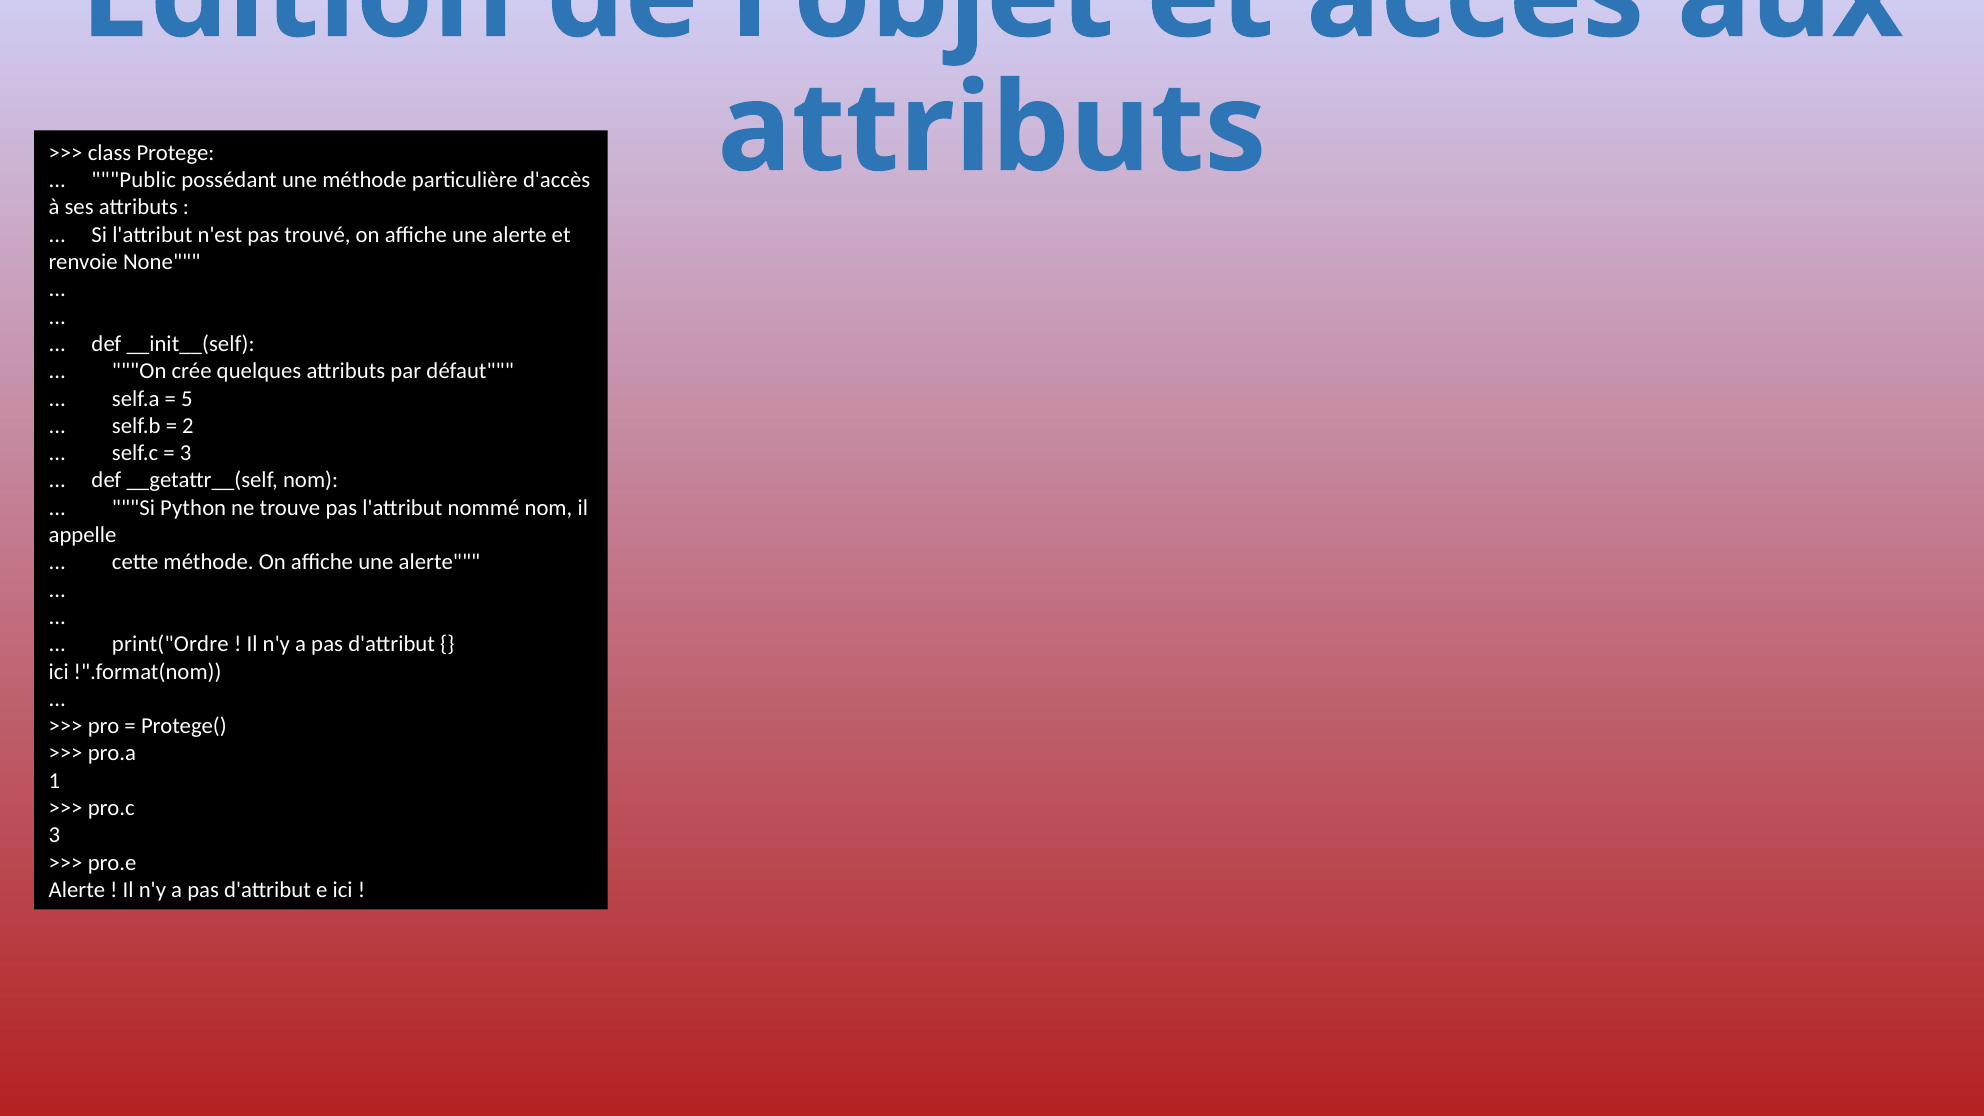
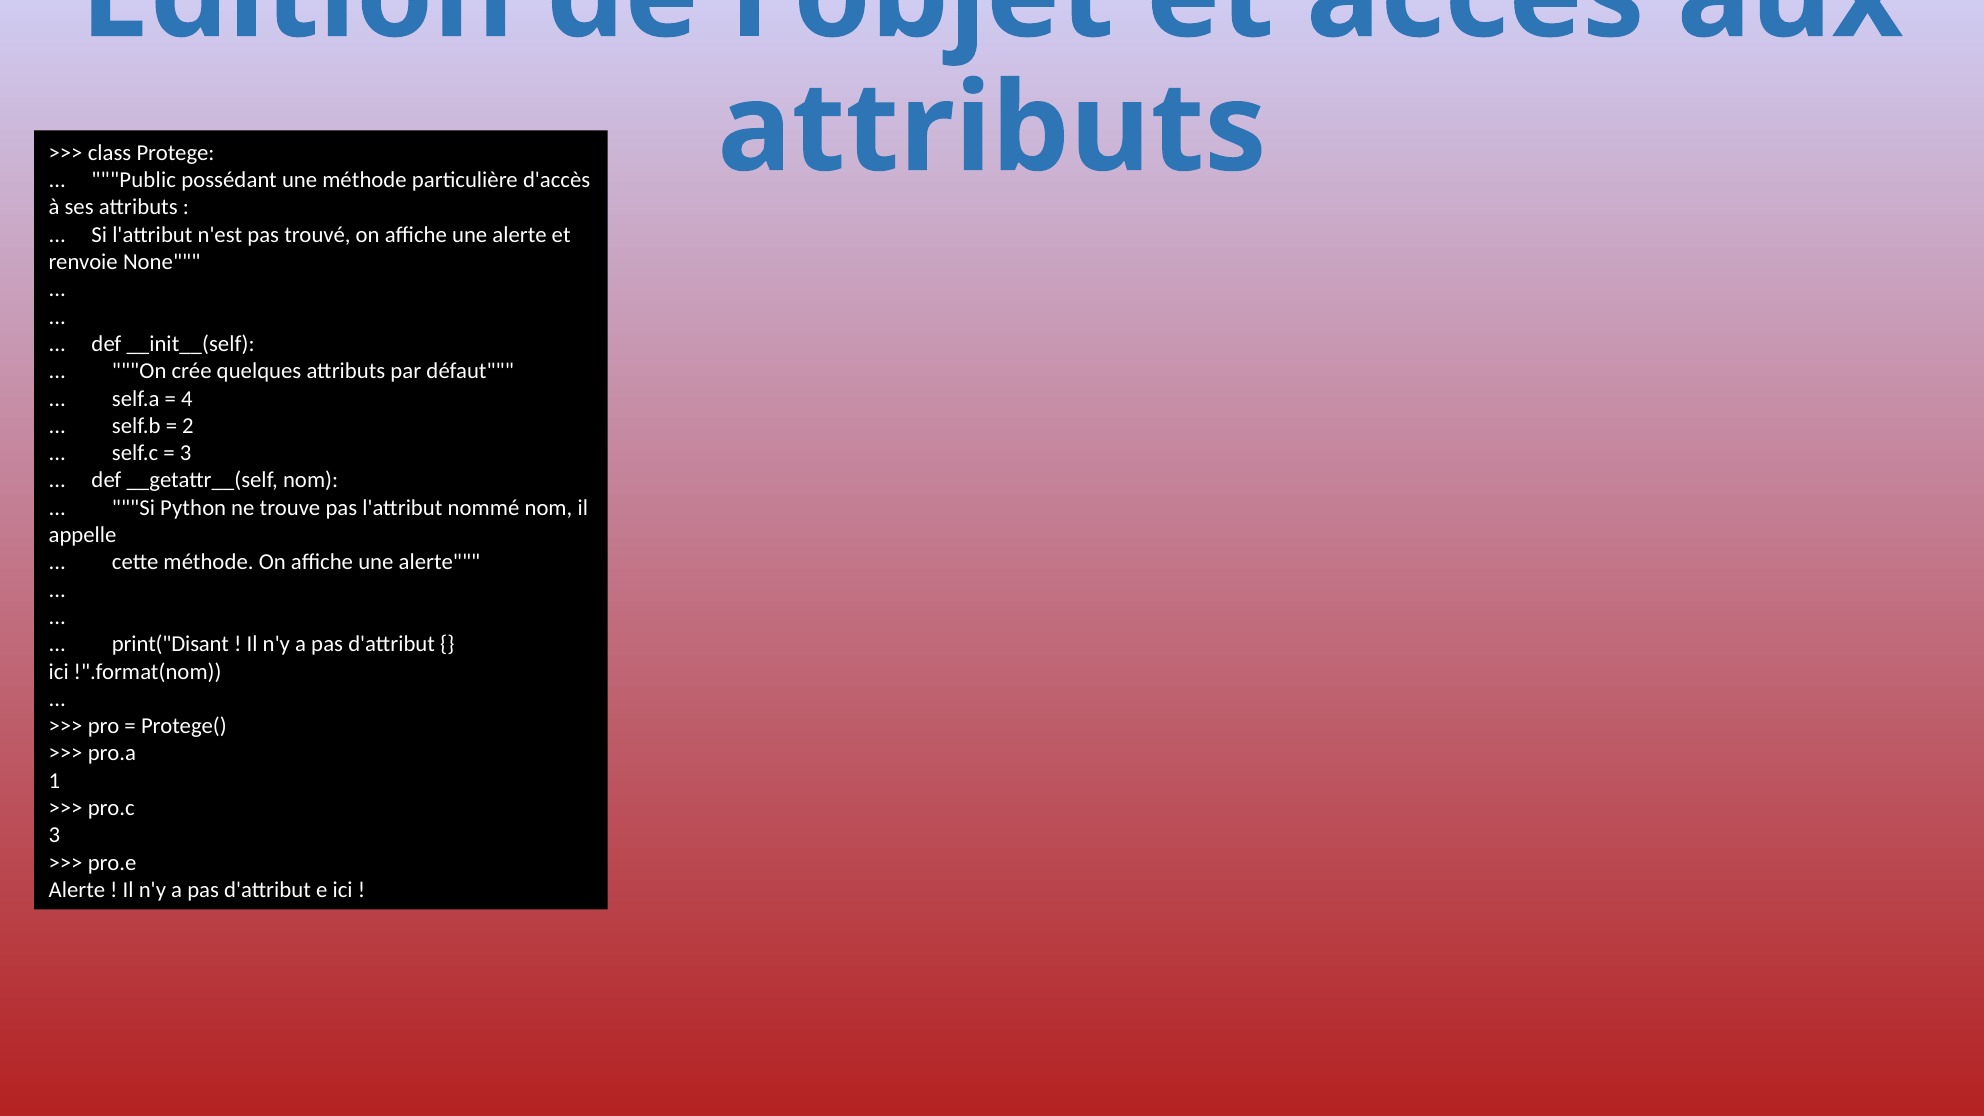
5: 5 -> 4 (187, 399)
print("Ordre: print("Ordre -> print("Disant (171, 644)
